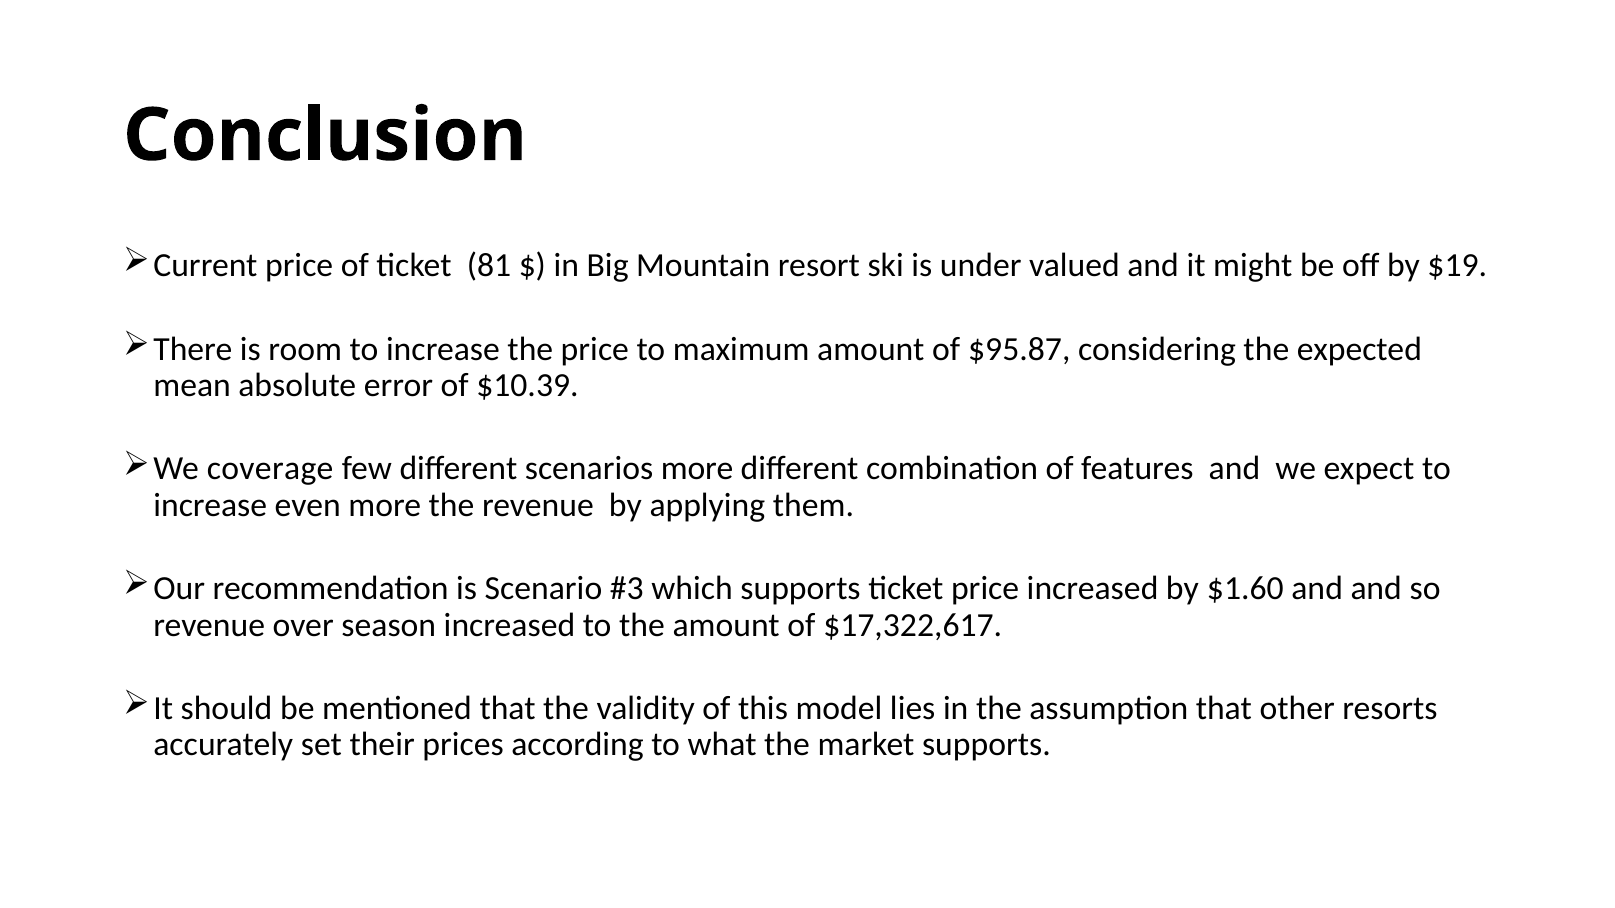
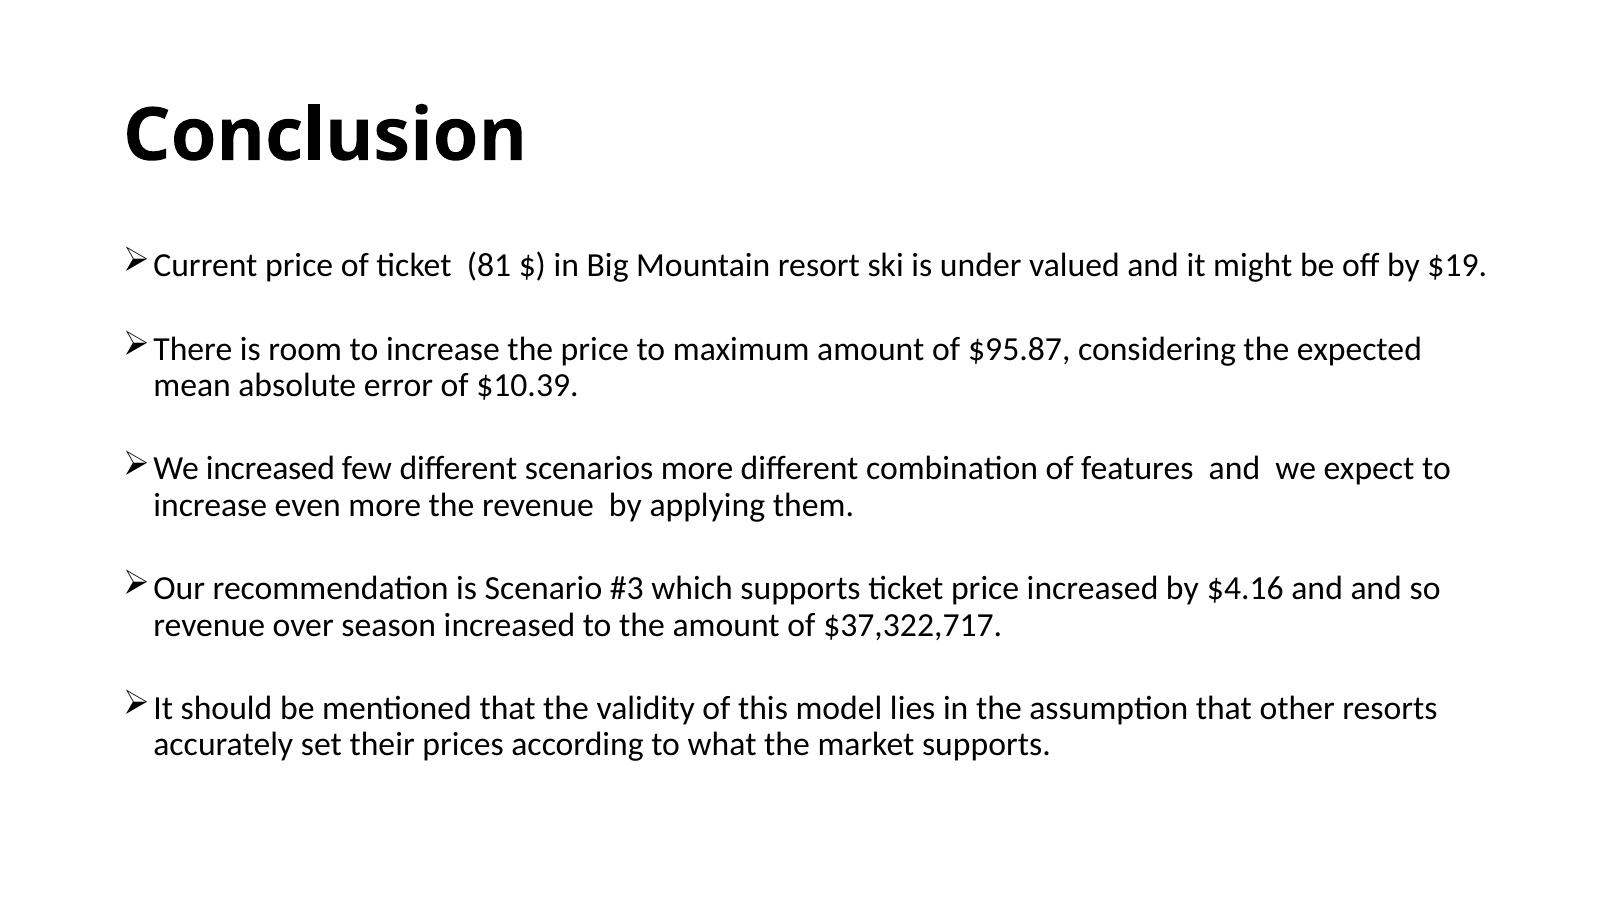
We coverage: coverage -> increased (270, 469)
$1.60: $1.60 -> $4.16 (1245, 589)
$17,322,617: $17,322,617 -> $37,322,717 (913, 625)
